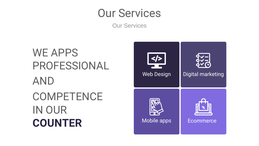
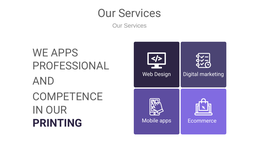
COUNTER: COUNTER -> PRINTING (57, 123)
